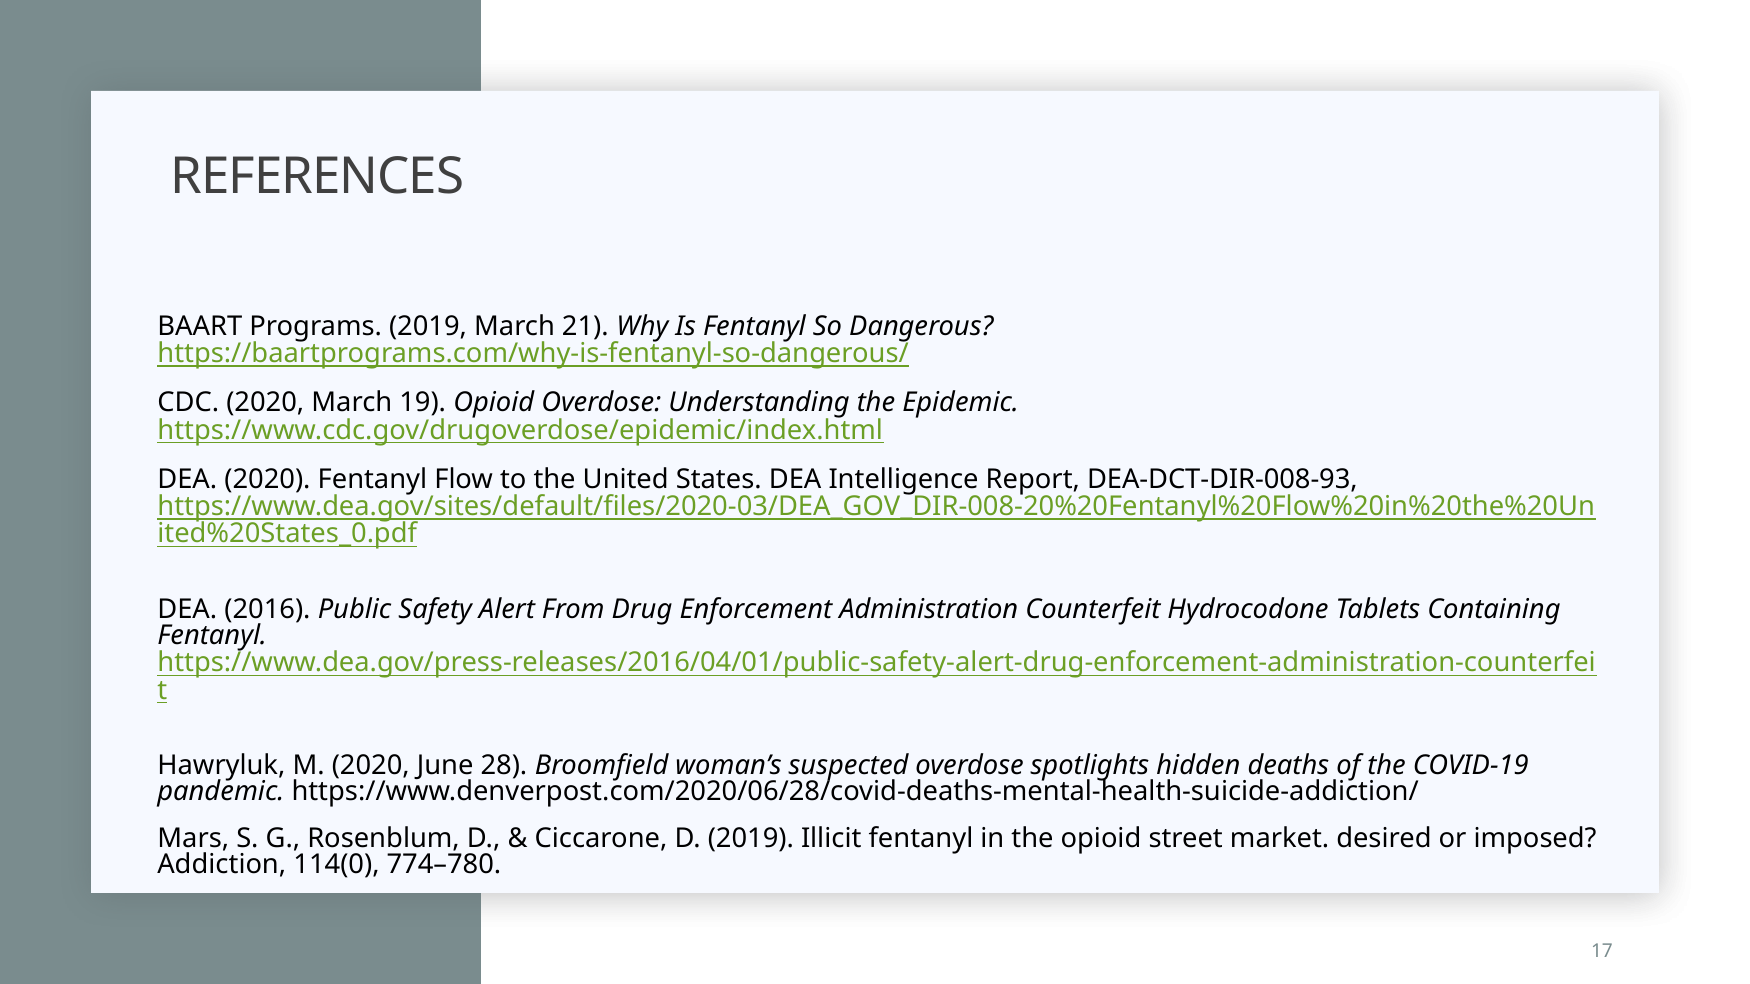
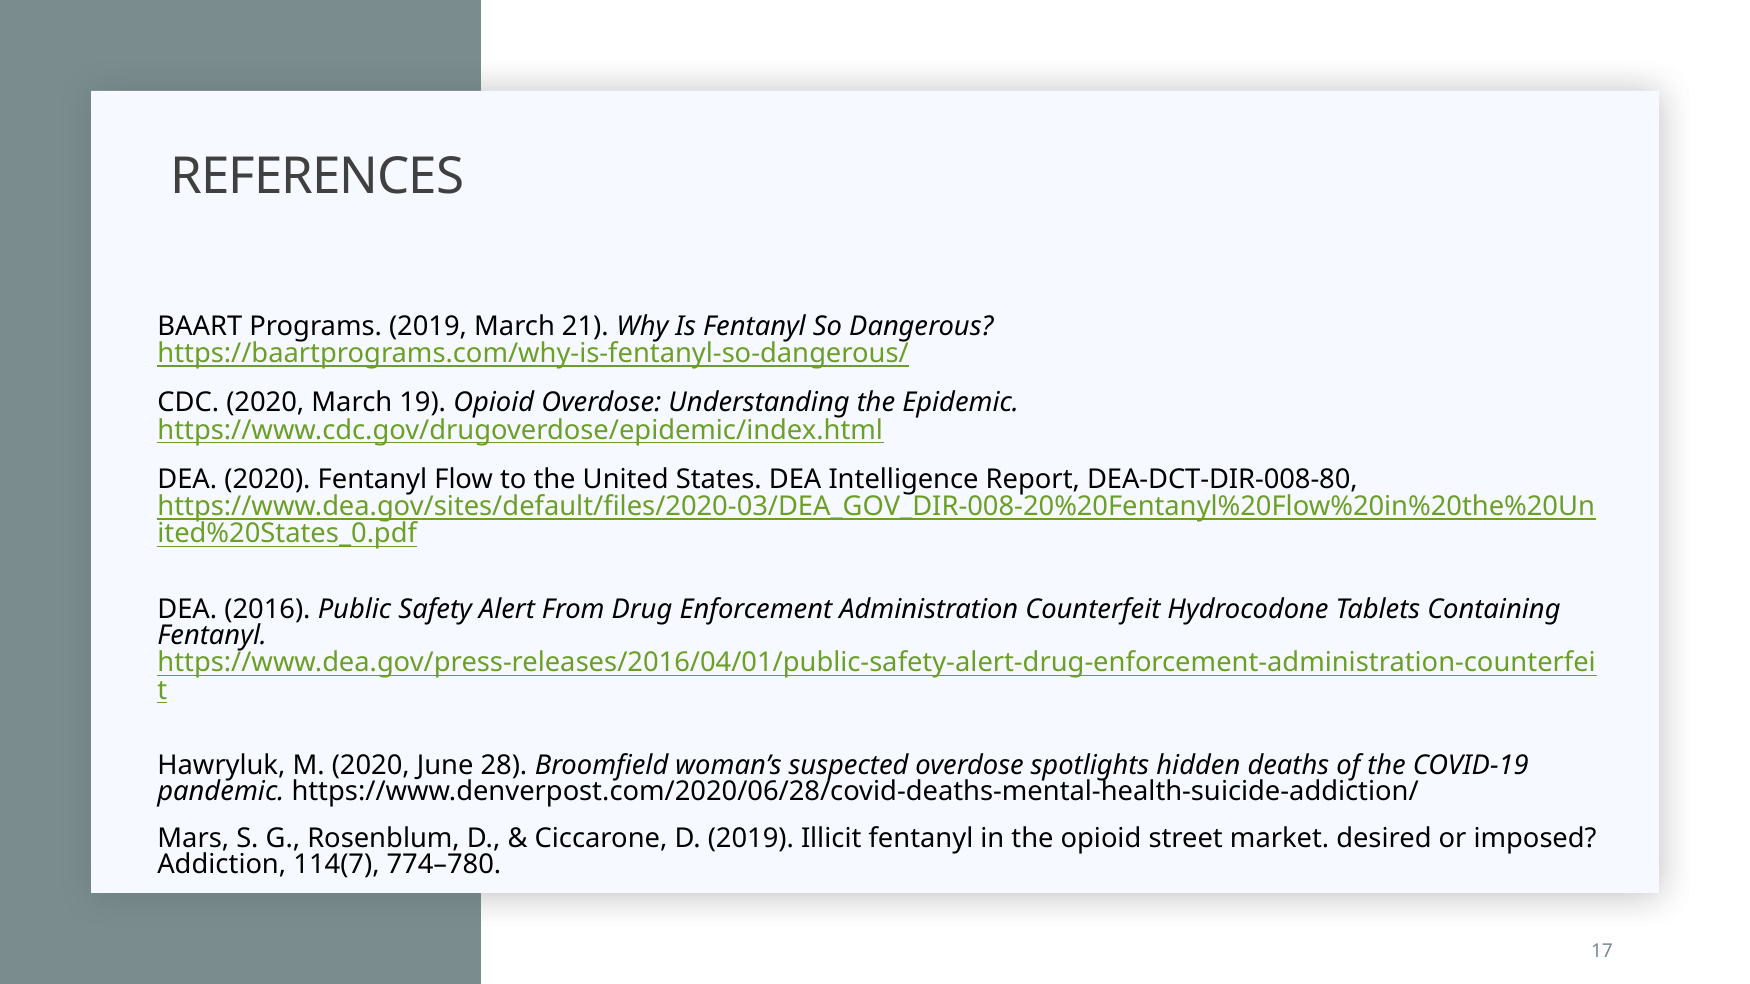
DEA-DCT-DIR-008-93: DEA-DCT-DIR-008-93 -> DEA-DCT-DIR-008-80 (1222, 479)
114(0: 114(0 -> 114(7 (336, 865)
